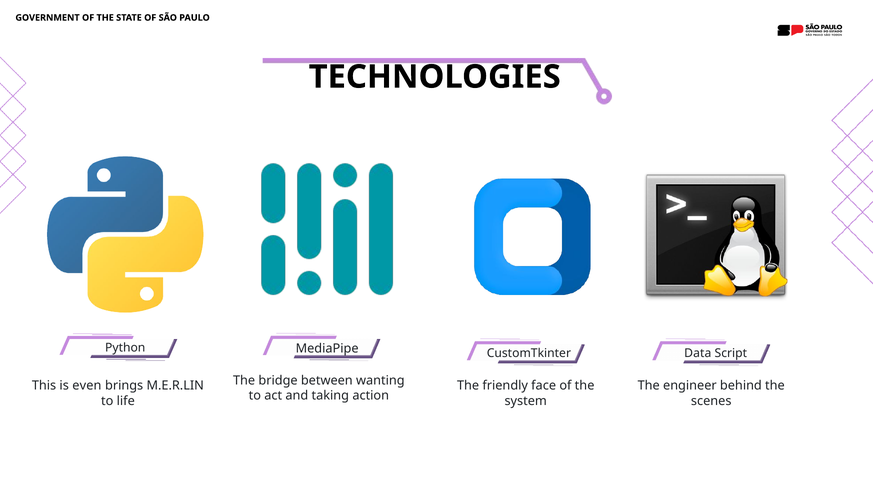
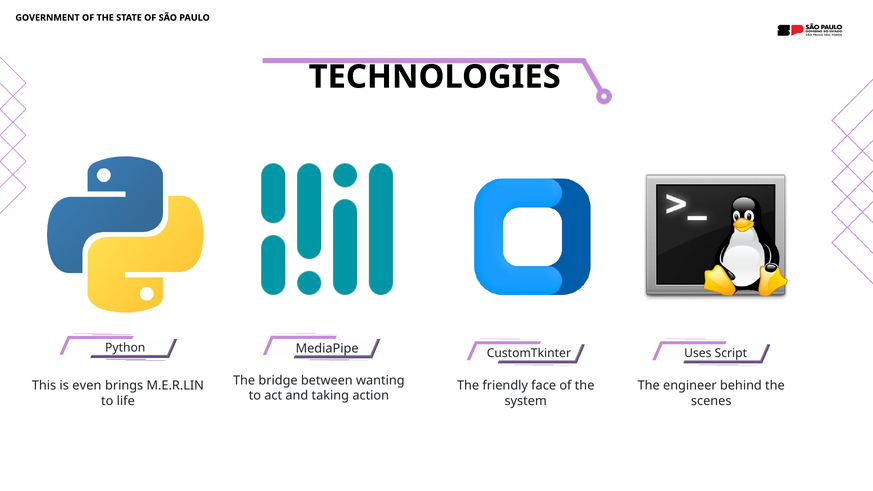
Data: Data -> Uses (698, 353)
